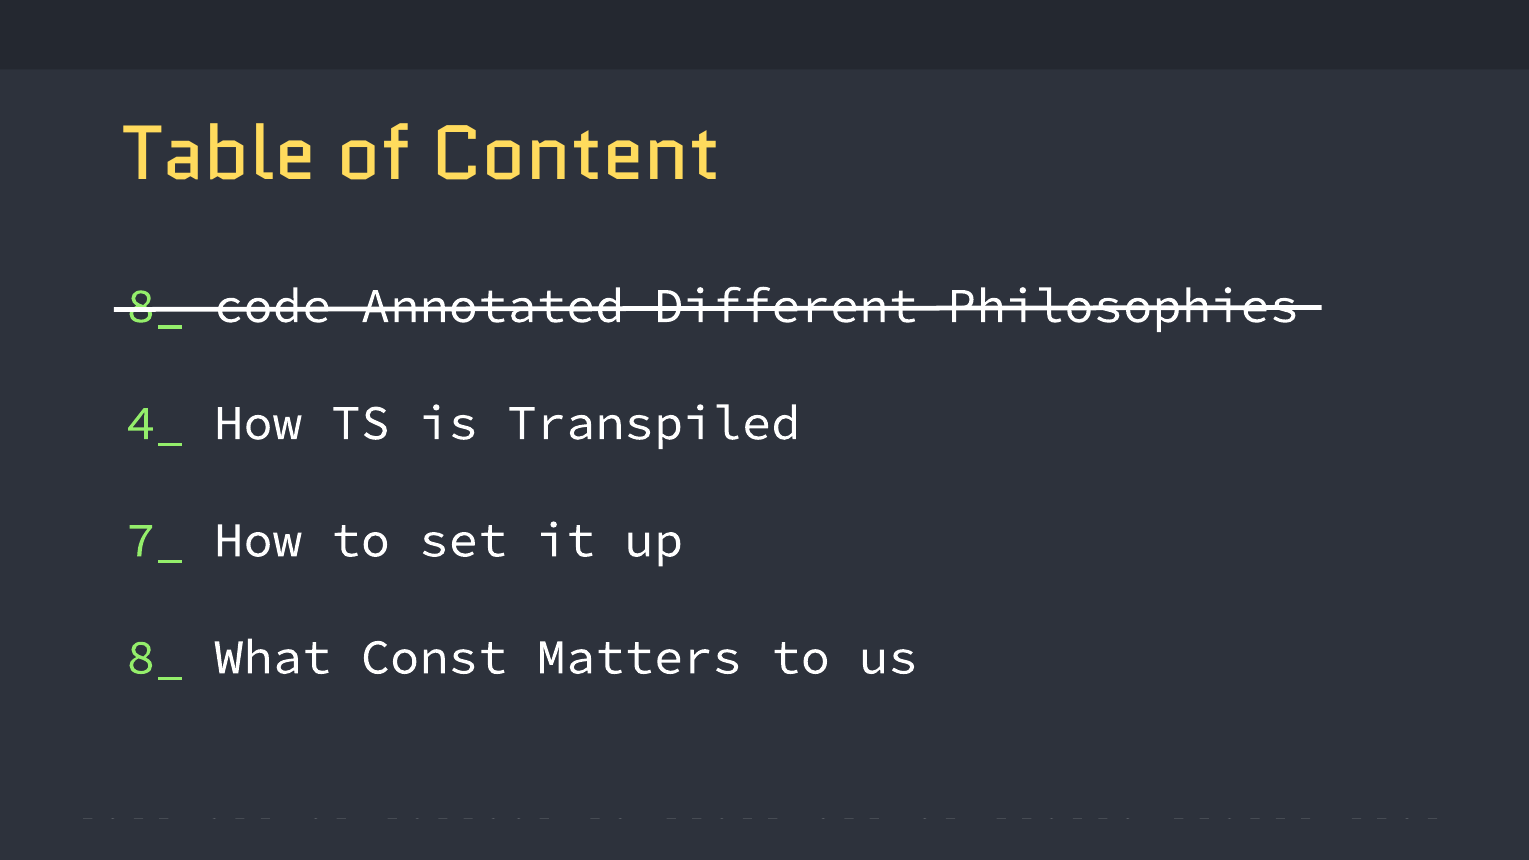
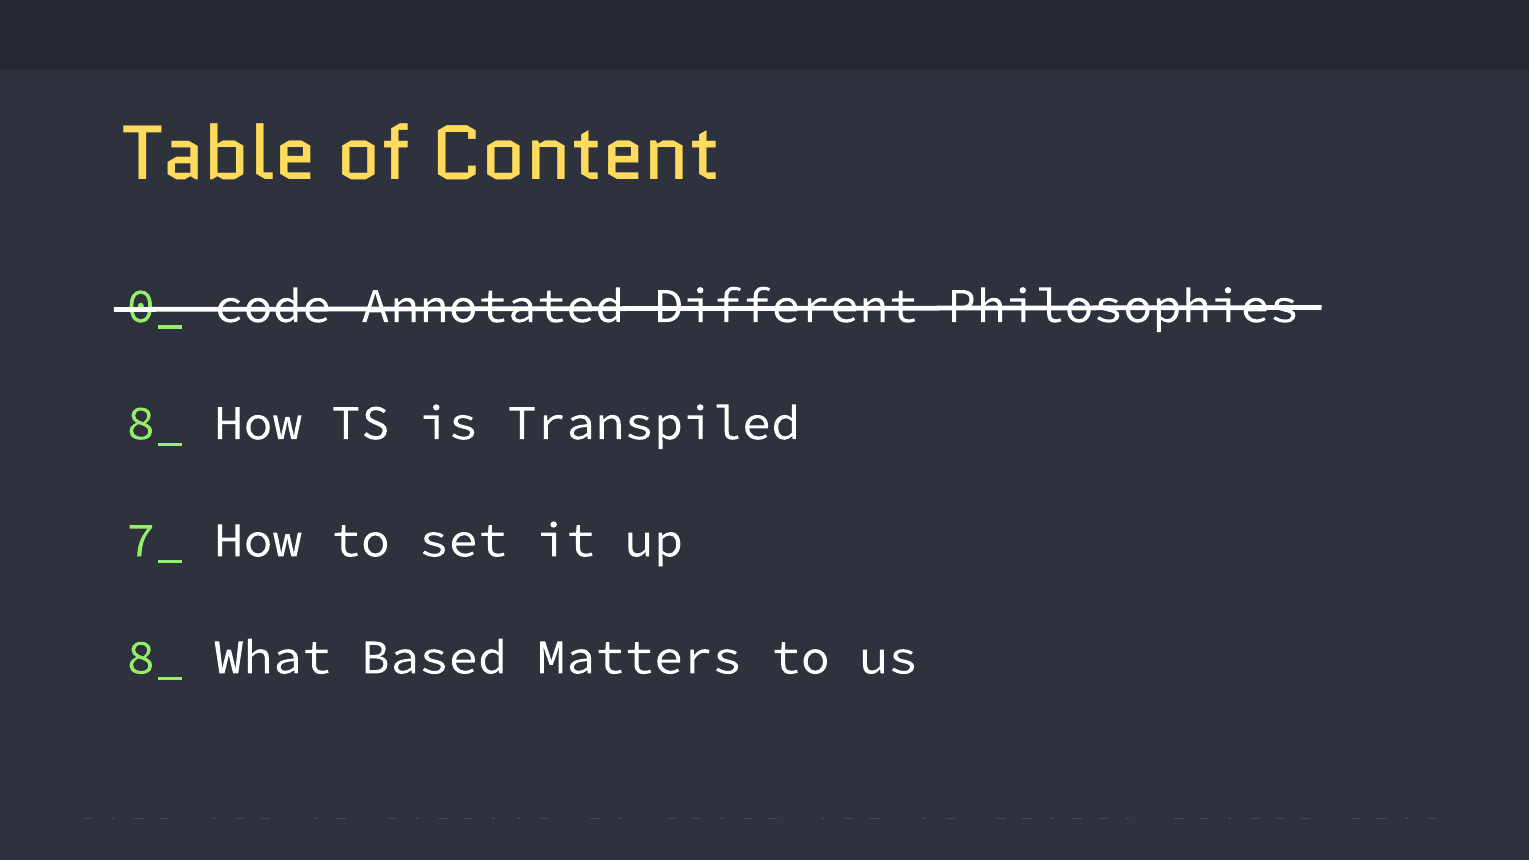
8_: 8_ -> 0_ (155, 306)
4_: 4_ -> 8_ (155, 423)
Const: Const -> Based (434, 657)
